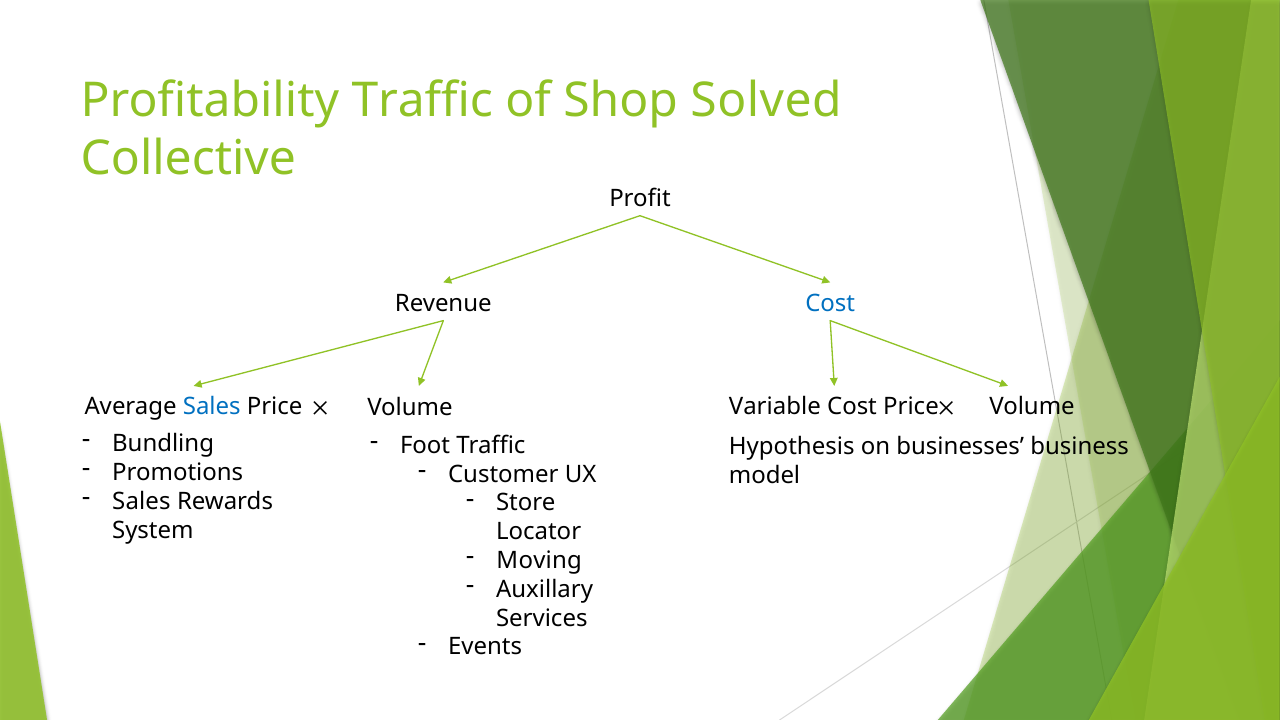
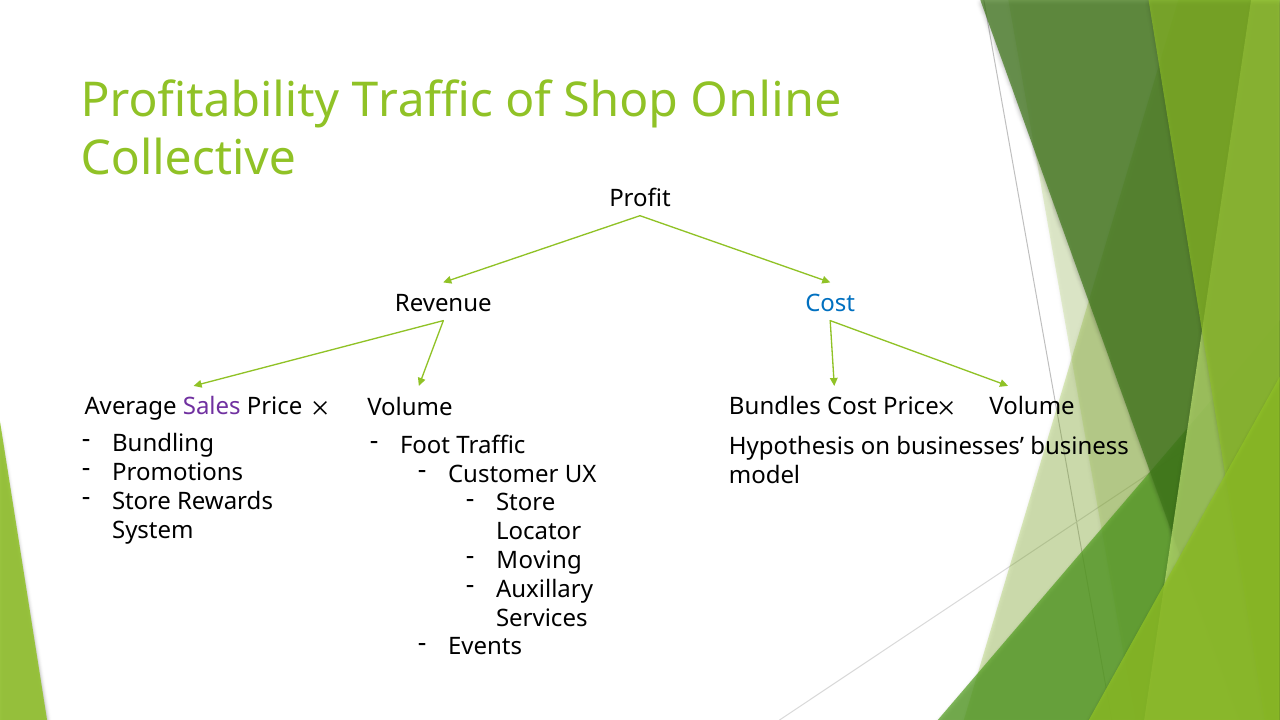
Solved: Solved -> Online (766, 101)
Sales colour: blue -> purple (212, 407)
Variable: Variable -> Bundles (775, 407)
Sales: Sales -> Store (142, 502)
